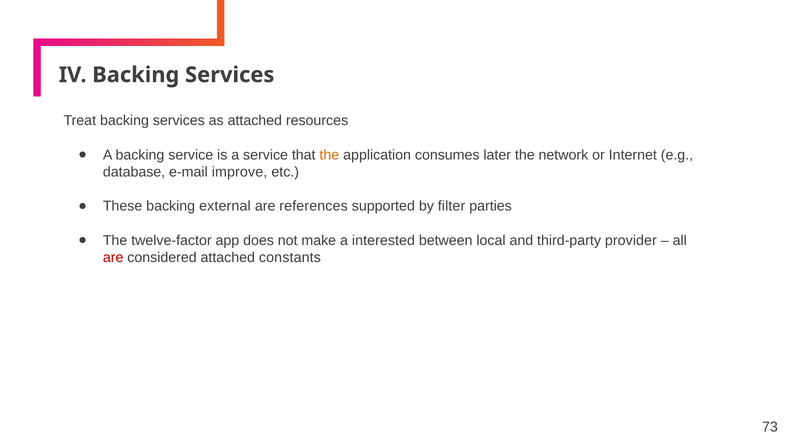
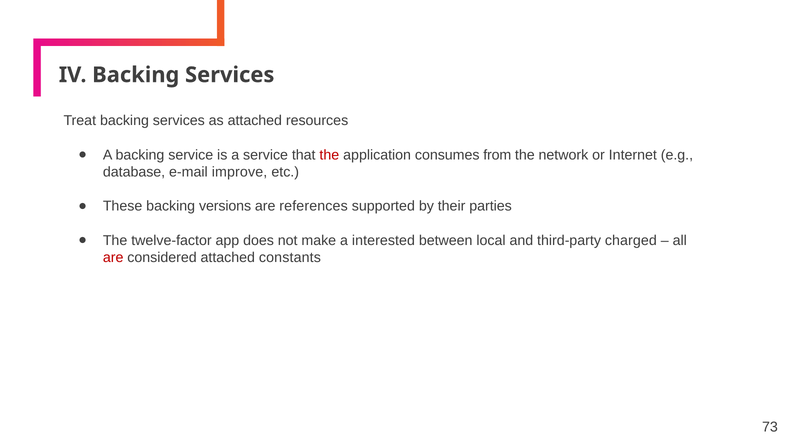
the colour: orange -> red (329, 155)
later: later -> from (497, 155)
external: external -> versions (225, 206)
filter: filter -> their (452, 206)
provider: provider -> charged (631, 240)
